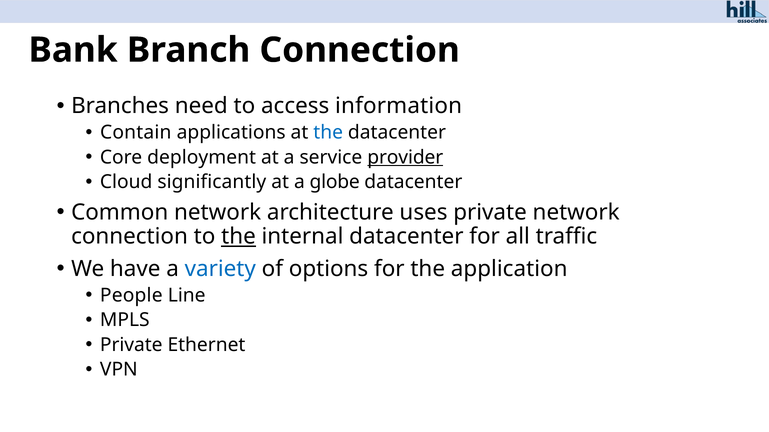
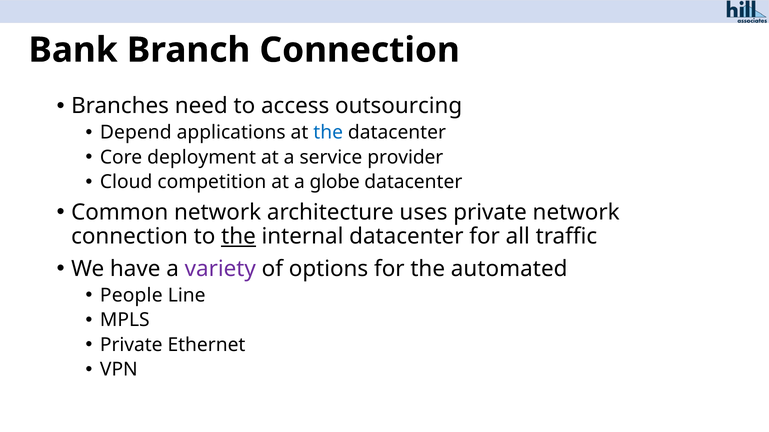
information: information -> outsourcing (399, 106)
Contain: Contain -> Depend (136, 133)
provider underline: present -> none (405, 157)
significantly: significantly -> competition (212, 182)
variety colour: blue -> purple (220, 269)
application: application -> automated (509, 269)
